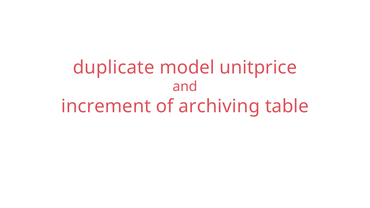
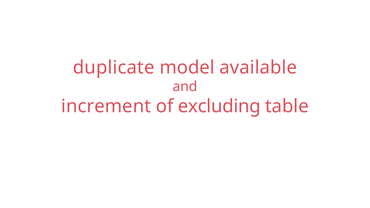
unitprice: unitprice -> available (258, 68)
archiving: archiving -> excluding (219, 106)
